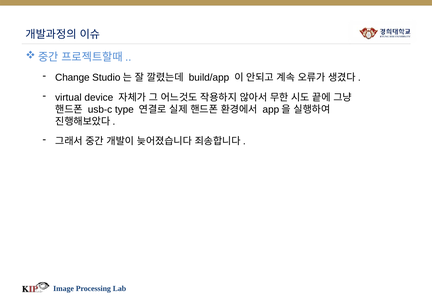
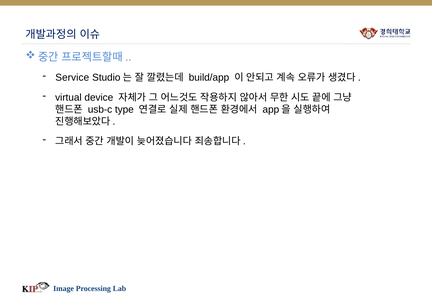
Change: Change -> Service (72, 78)
